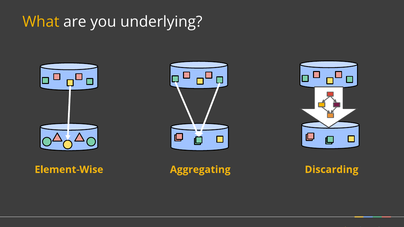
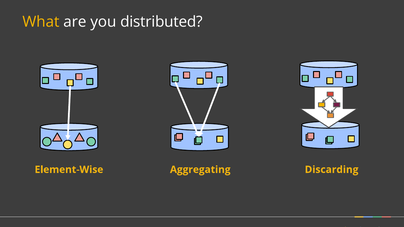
underlying: underlying -> distributed (161, 22)
